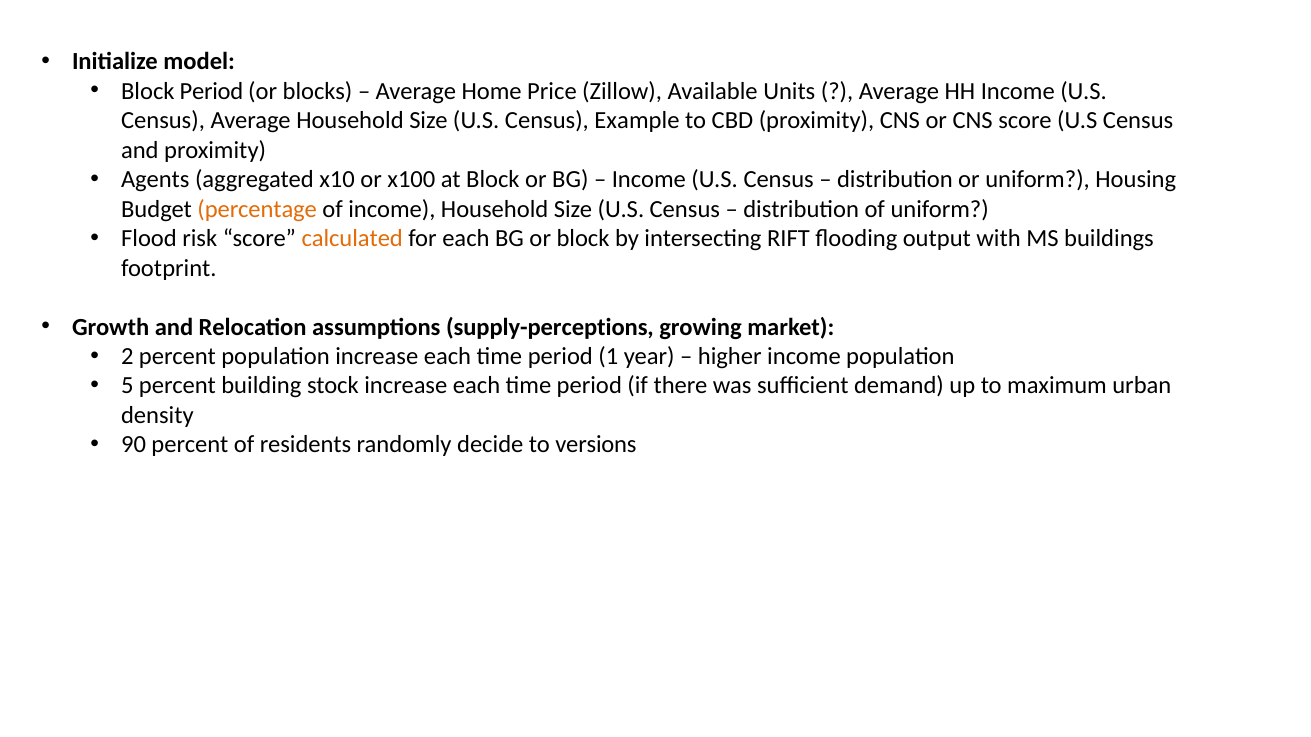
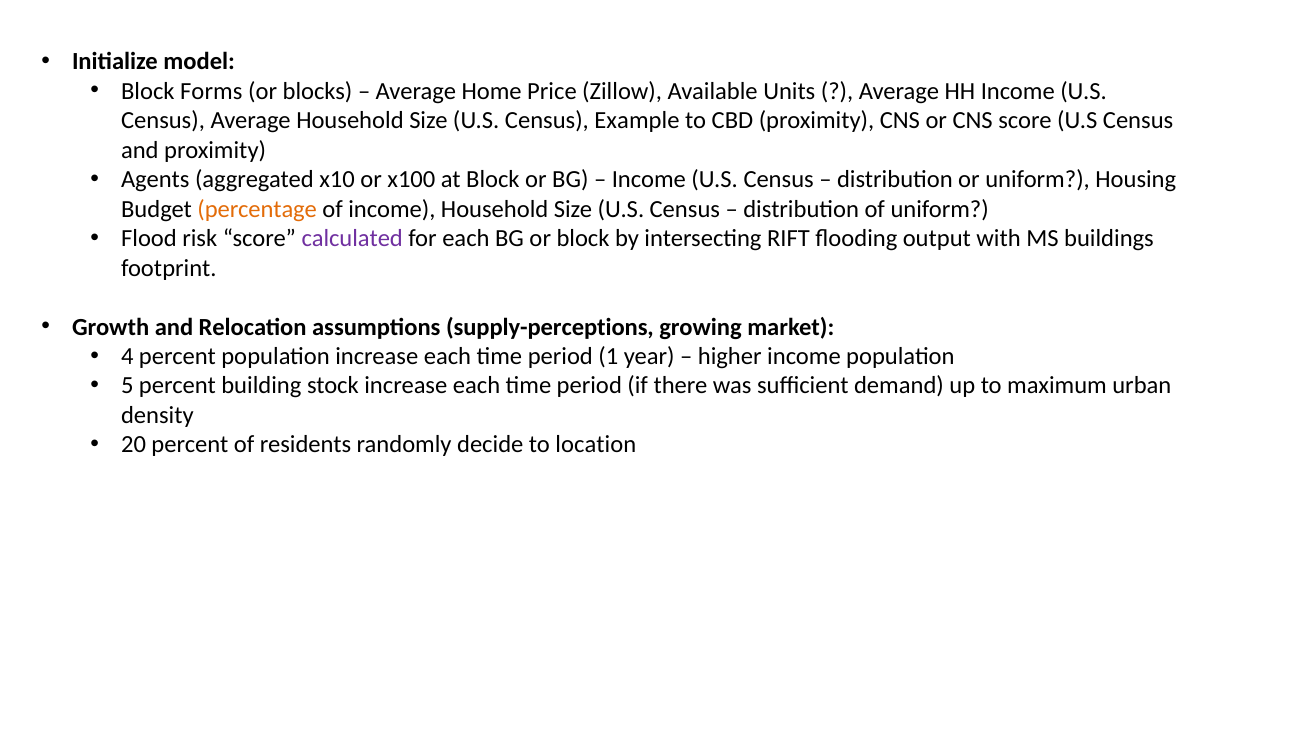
Block Period: Period -> Forms (211, 91)
calculated colour: orange -> purple (352, 239)
2: 2 -> 4 (127, 357)
90: 90 -> 20 (134, 445)
versions: versions -> location (596, 445)
